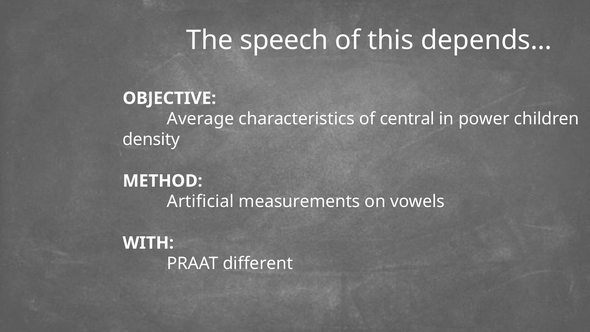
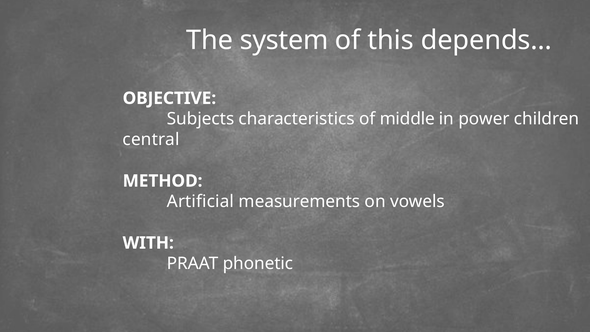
speech: speech -> system (284, 40)
Average: Average -> Subjects (201, 119)
central: central -> middle (407, 119)
density: density -> central (151, 140)
different: different -> phonetic (258, 264)
